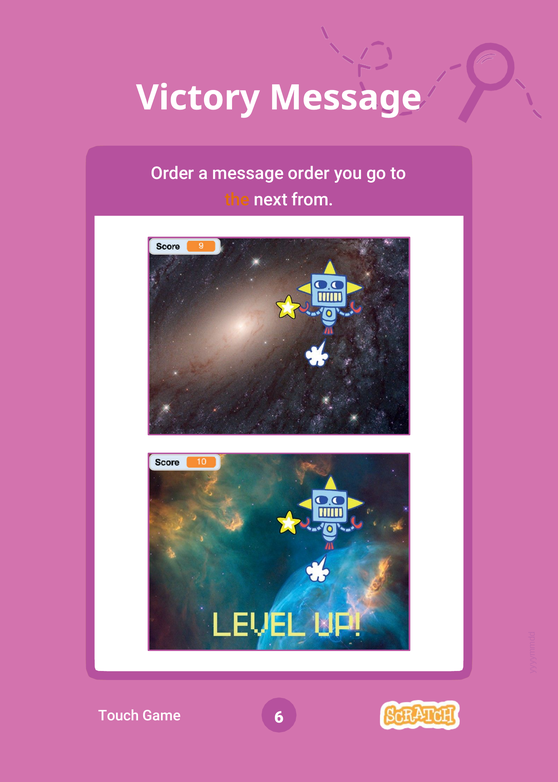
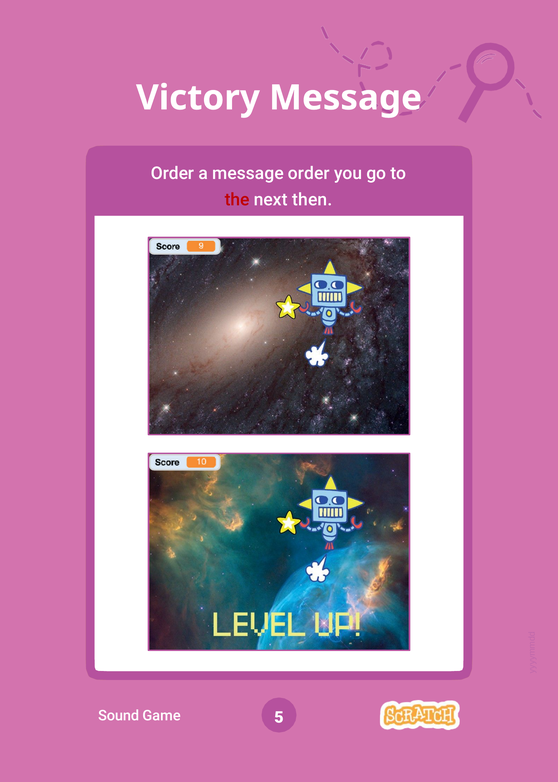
the colour: orange -> red (237, 199)
from: from -> then (312, 199)
Touch: Touch -> Sound (119, 715)
6: 6 -> 5 (279, 717)
